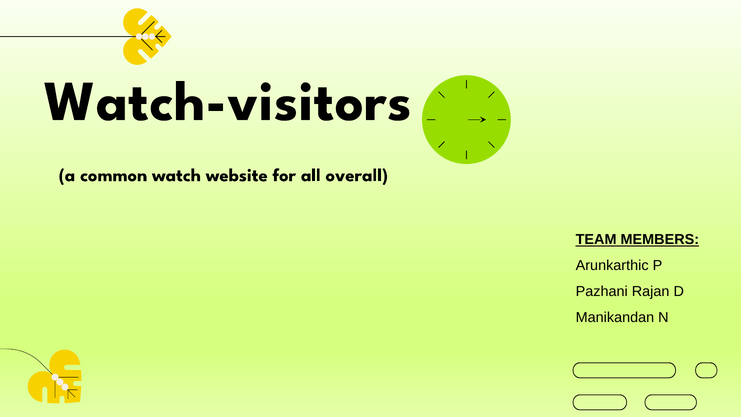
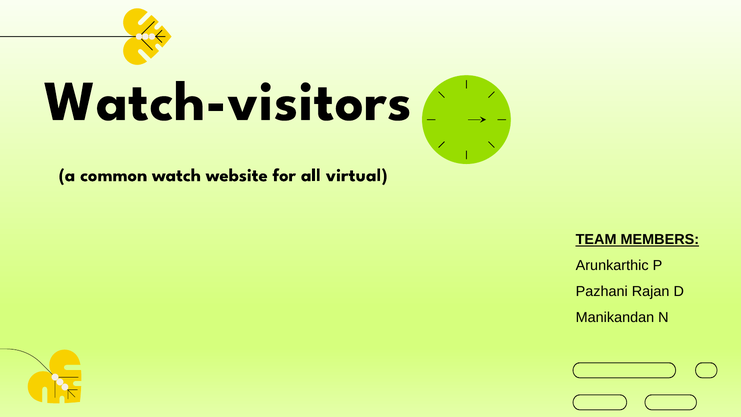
overall: overall -> virtual (357, 175)
